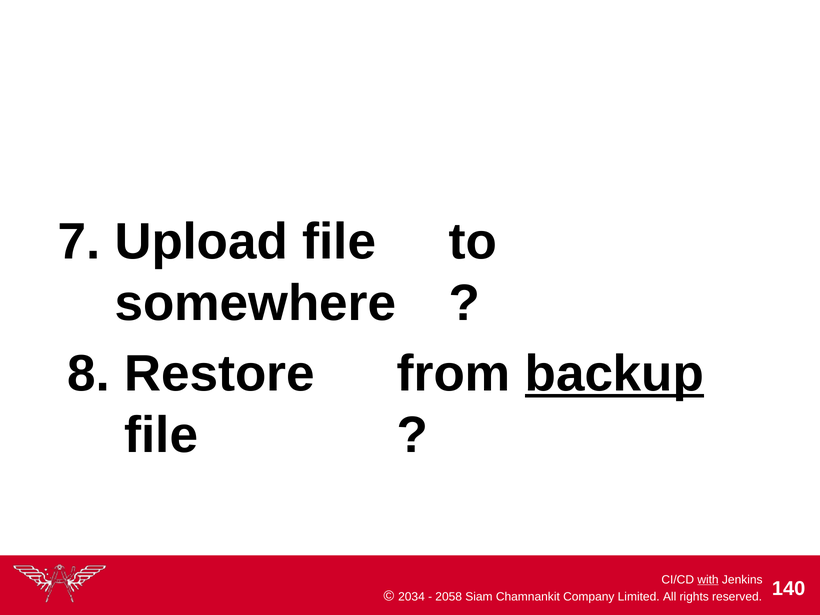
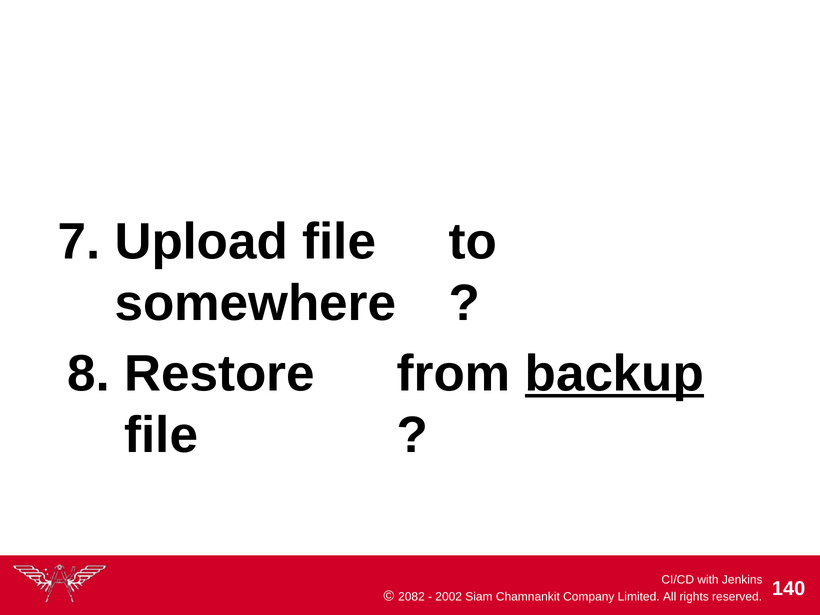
with underline: present -> none (708, 580)
2034: 2034 -> 2082 (411, 597)
2058: 2058 -> 2002 (449, 597)
